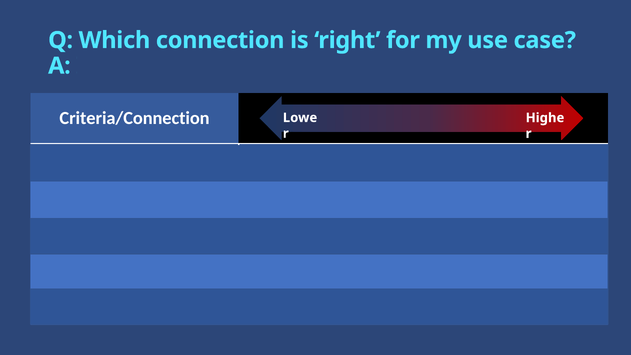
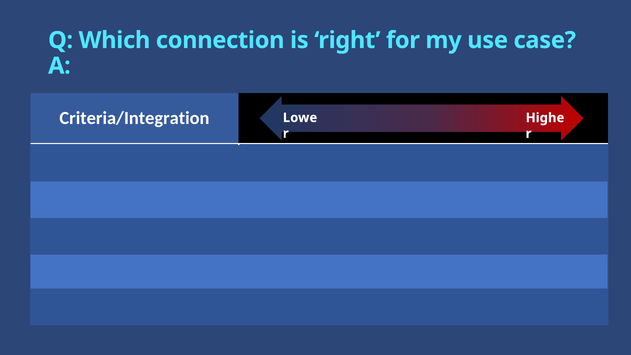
Criteria/Connection: Criteria/Connection -> Criteria/Integration (134, 118)
